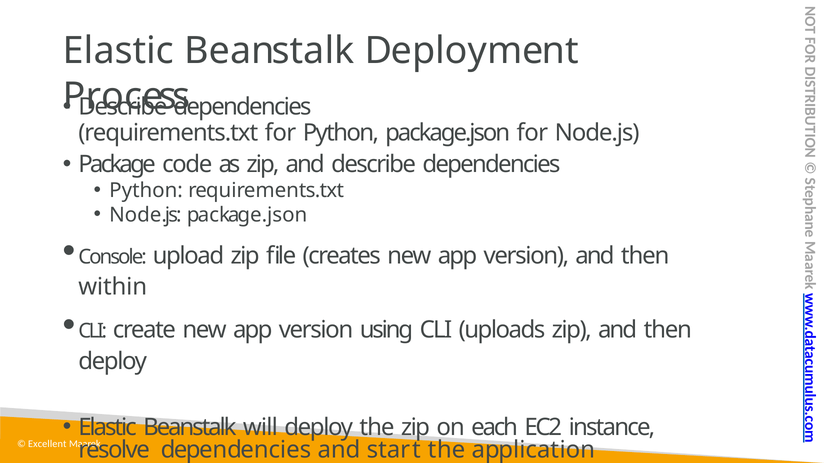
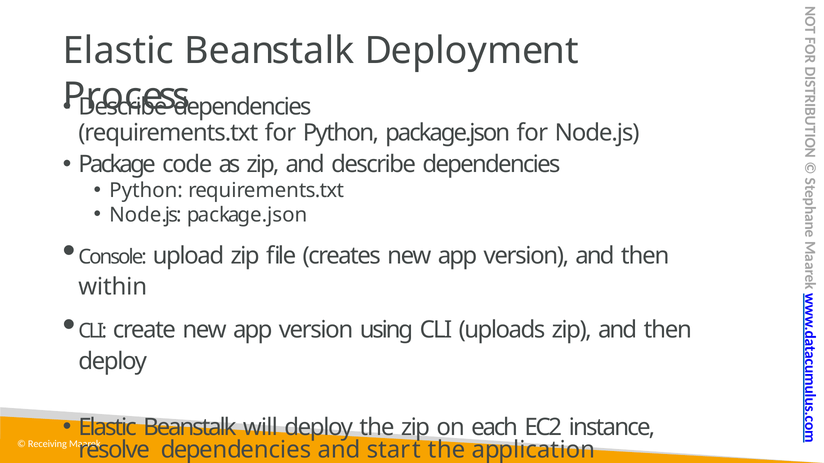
Excellent: Excellent -> Receiving (47, 444)
